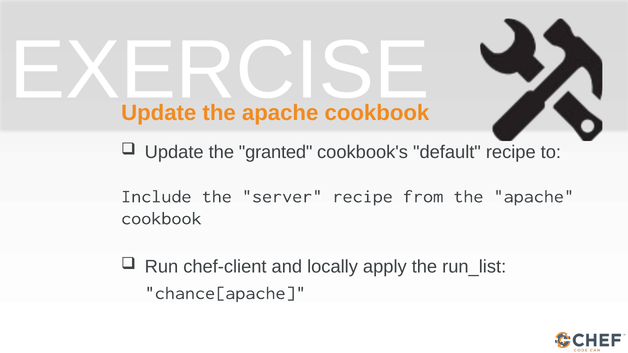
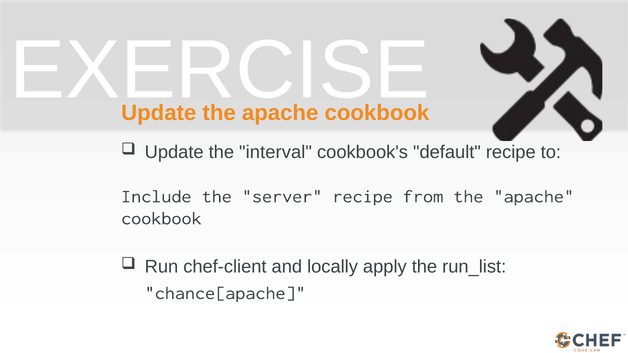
granted: granted -> interval (276, 152)
